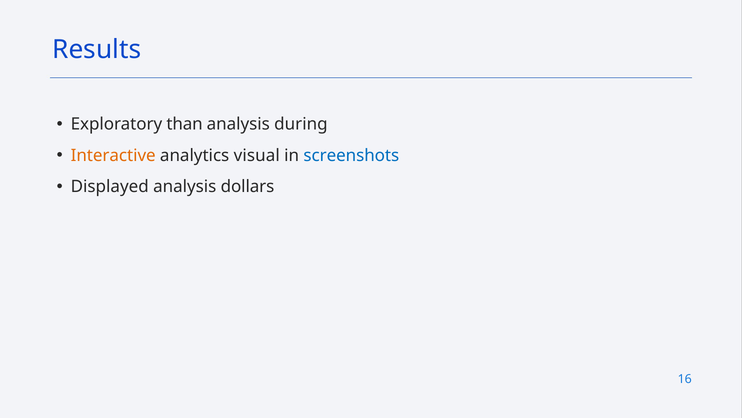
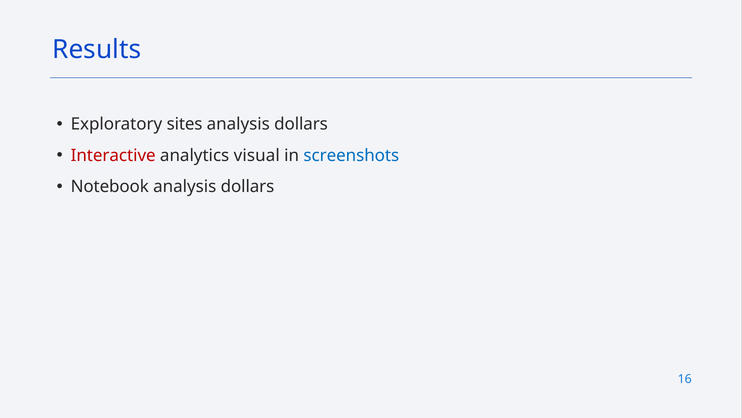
than: than -> sites (185, 124)
during: during -> dollars (301, 124)
Interactive colour: orange -> red (113, 155)
Displayed: Displayed -> Notebook (110, 187)
